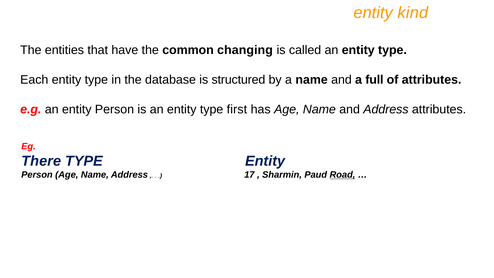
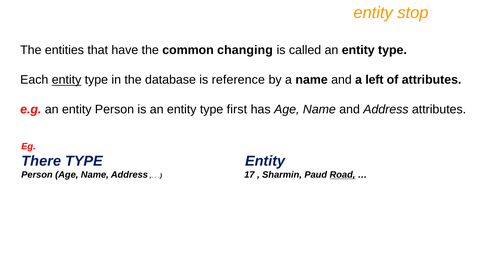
kind: kind -> stop (413, 13)
entity underline: none -> present (67, 80)
structured: structured -> reference (238, 80)
full: full -> left (374, 80)
